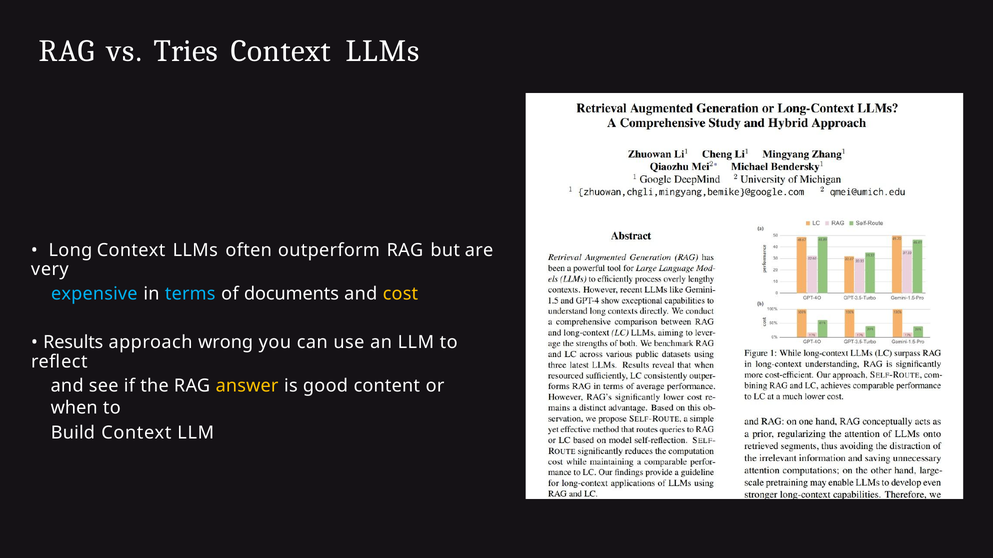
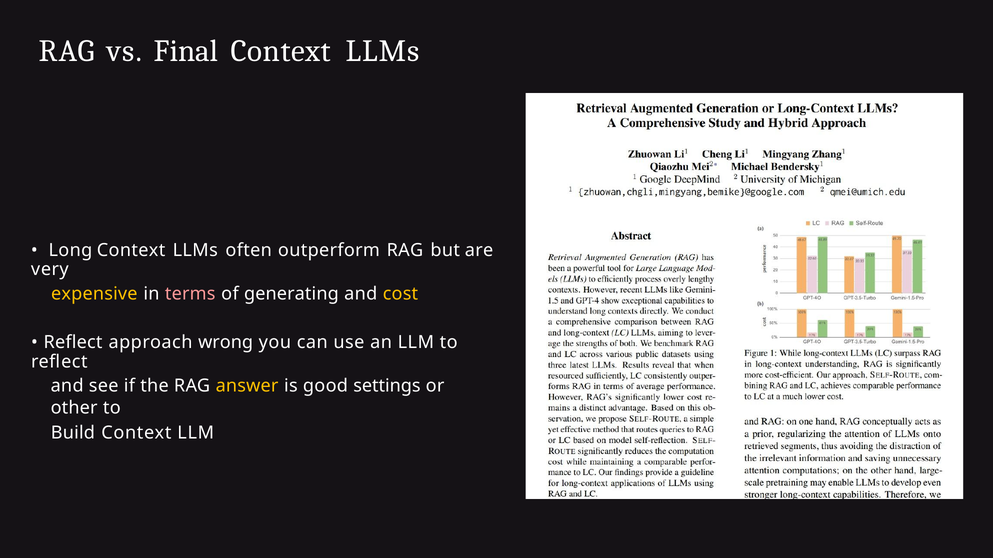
Tries: Tries -> Final (186, 51)
expensive colour: light blue -> yellow (94, 294)
terms colour: light blue -> pink (190, 294)
documents: documents -> generating (291, 294)
Results: Results -> Reflect (73, 343)
content: content -> settings (387, 386)
when: when -> other (74, 408)
